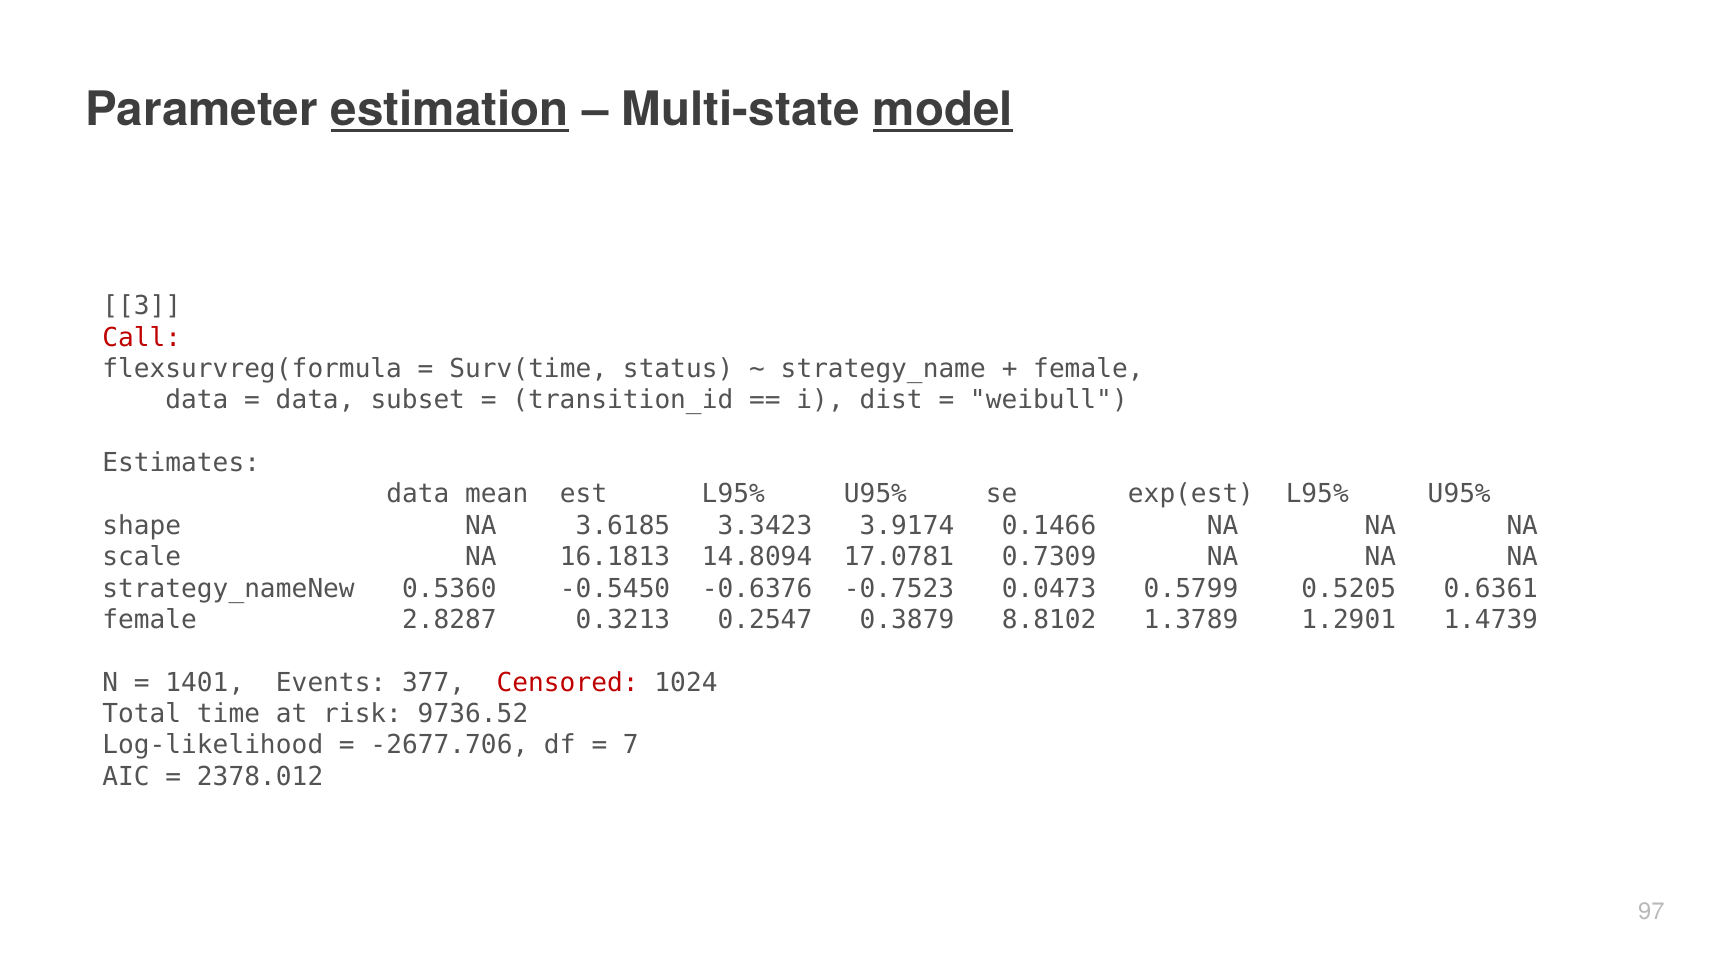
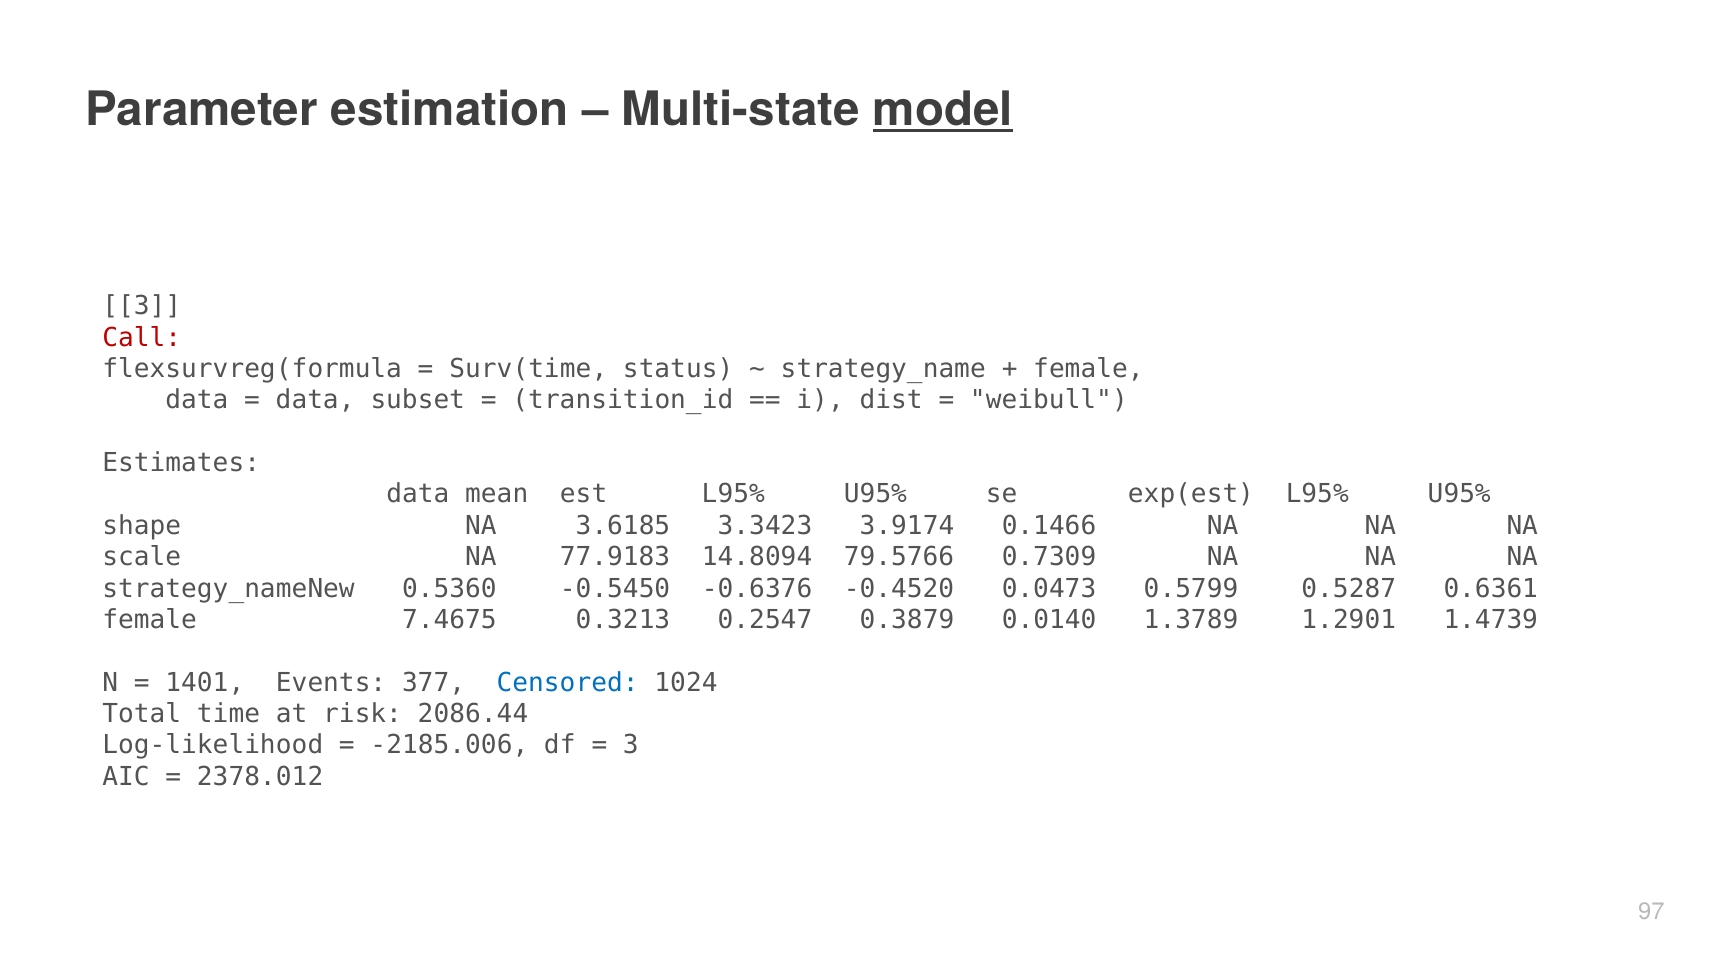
estimation underline: present -> none (450, 110)
16.1813: 16.1813 -> 77.9183 (615, 557)
17.0781: 17.0781 -> 79.5766 (899, 557)
-0.7523: -0.7523 -> -0.4520 (899, 589)
0.5205: 0.5205 -> 0.5287 (1349, 589)
2.8287: 2.8287 -> 7.4675 (449, 620)
8.8102: 8.8102 -> 0.0140 (1049, 620)
Censored colour: red -> blue (568, 683)
9736.52: 9736.52 -> 2086.44 (473, 714)
-2677.706: -2677.706 -> -2185.006 (449, 746)
7: 7 -> 3 (631, 746)
